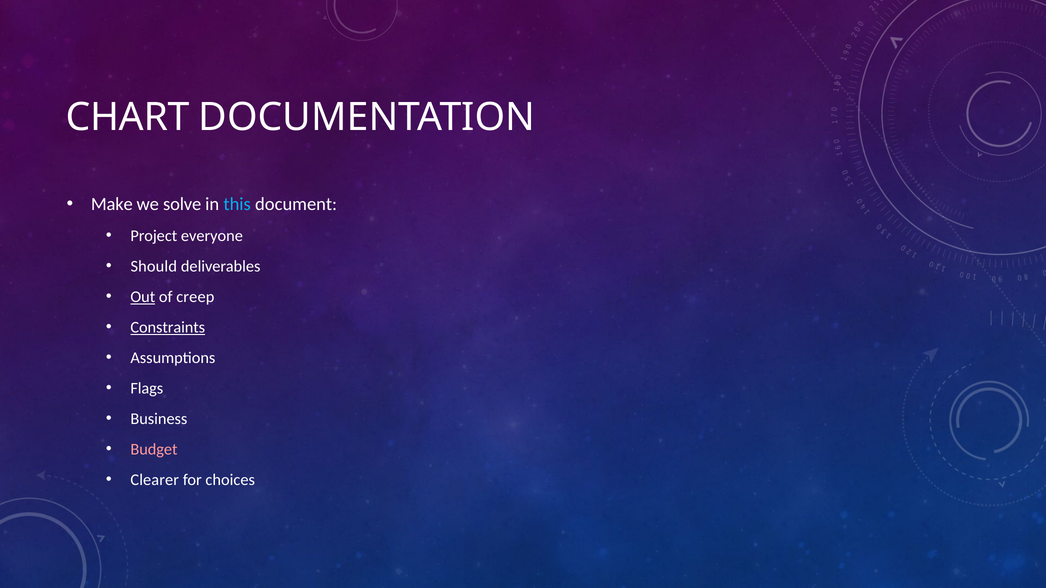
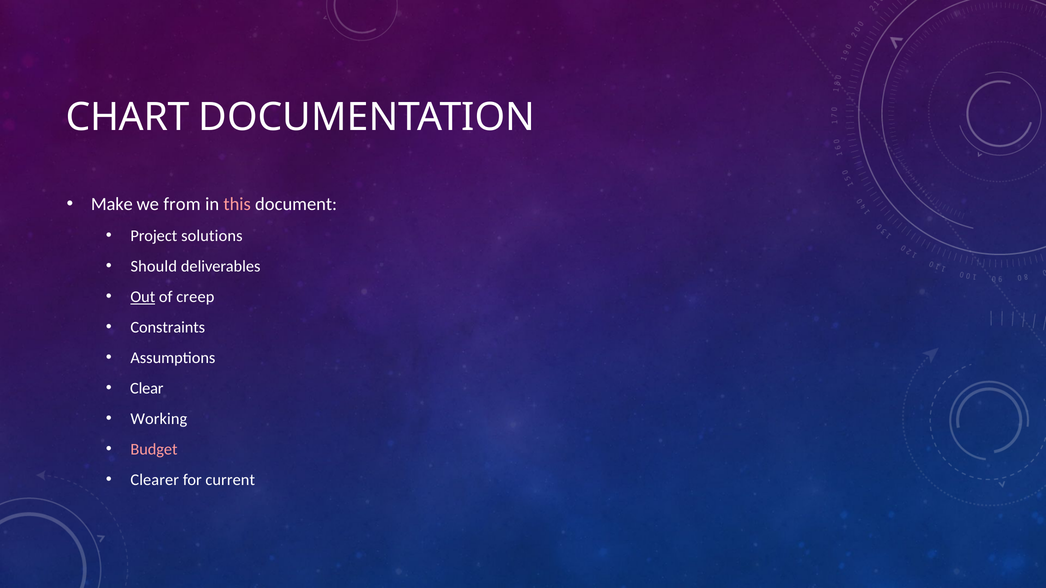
solve: solve -> from (182, 204)
this colour: light blue -> pink (237, 204)
everyone: everyone -> solutions (212, 236)
Constraints underline: present -> none (168, 327)
Flags: Flags -> Clear (147, 388)
Business: Business -> Working (159, 419)
choices: choices -> current (230, 480)
